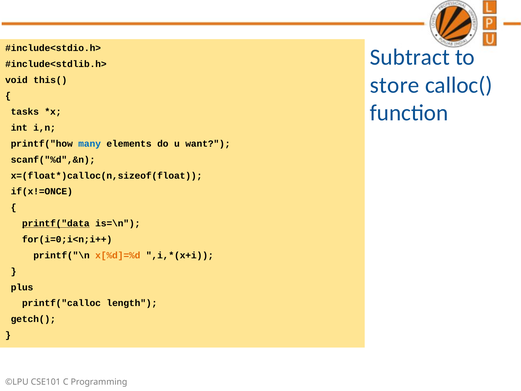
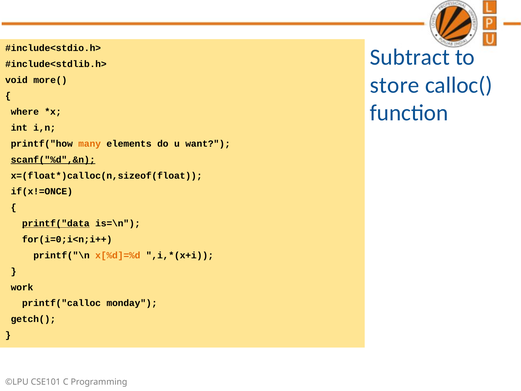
this(: this( -> more( (50, 80)
tasks: tasks -> where (25, 112)
many colour: blue -> orange (90, 144)
scanf("%d",&n underline: none -> present (53, 160)
plus: plus -> work (22, 287)
length: length -> monday (132, 303)
